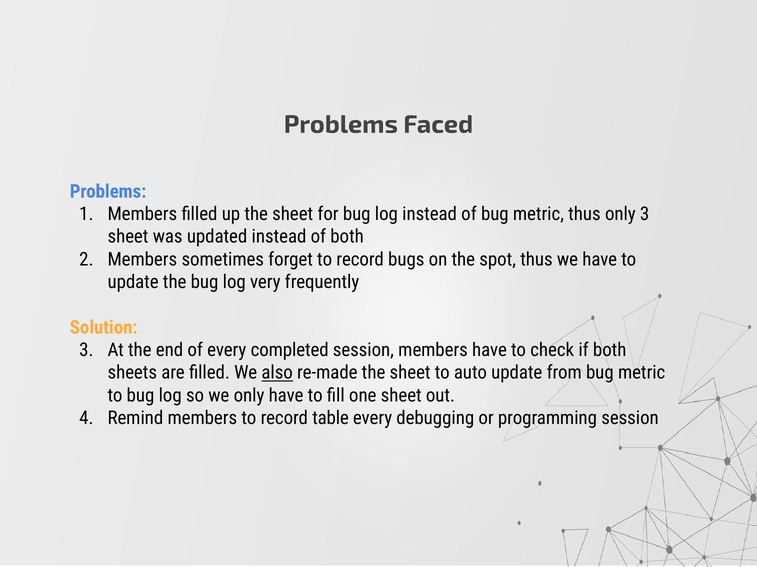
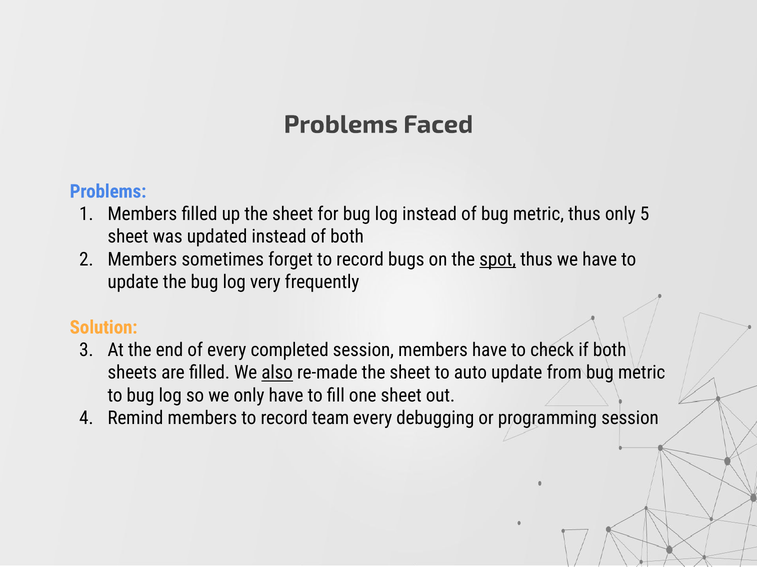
only 3: 3 -> 5 (645, 214)
spot underline: none -> present (498, 260)
table: table -> team (331, 419)
